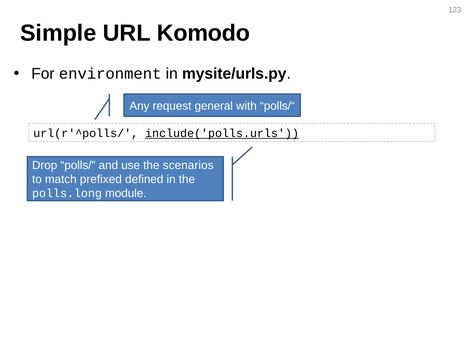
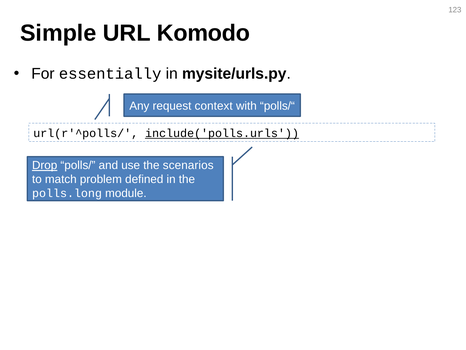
environment: environment -> essentially (110, 74)
general: general -> context (214, 106)
Drop underline: none -> present (45, 165)
prefixed: prefixed -> problem (101, 179)
